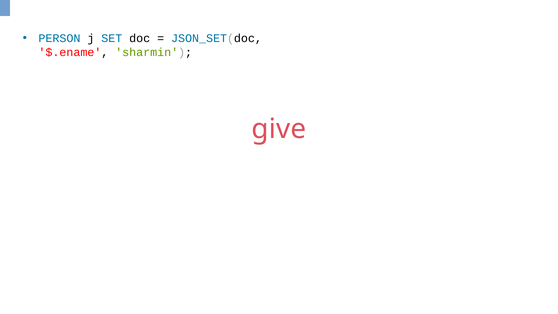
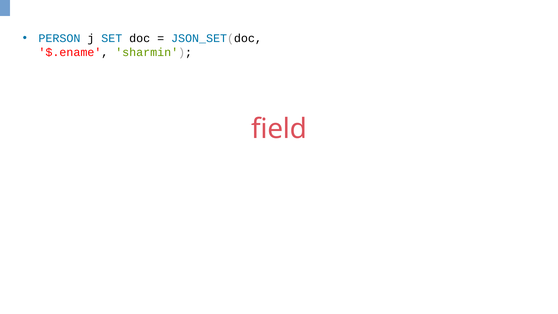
give: give -> field (279, 129)
